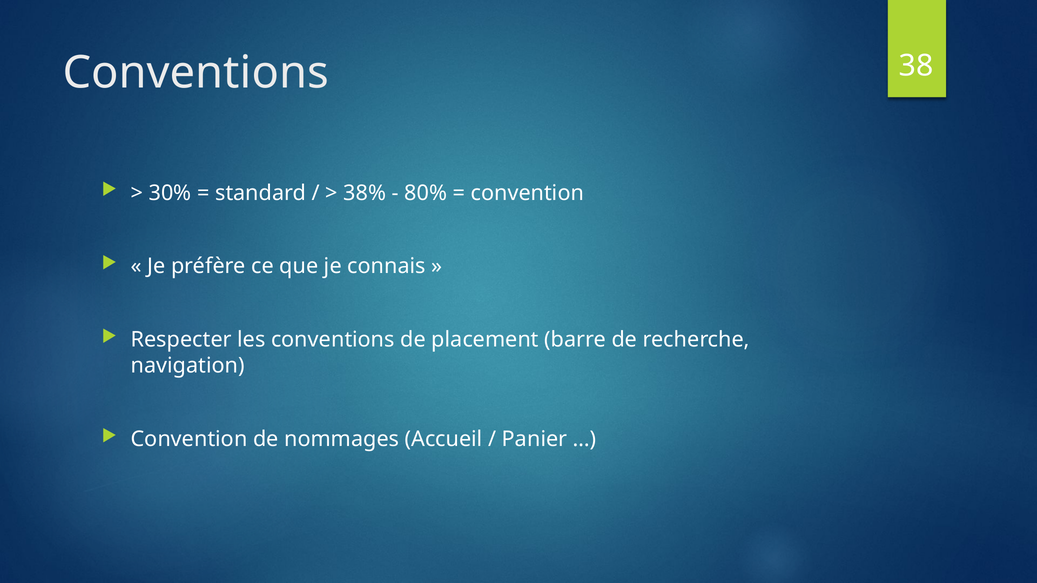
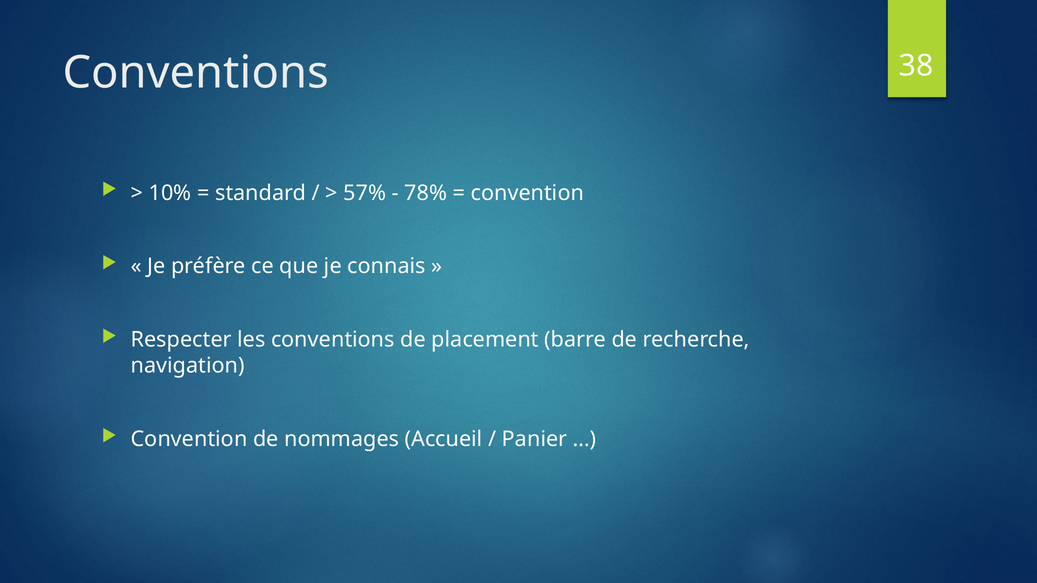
30%: 30% -> 10% (170, 193)
38%: 38% -> 57% (365, 193)
80%: 80% -> 78% (426, 193)
